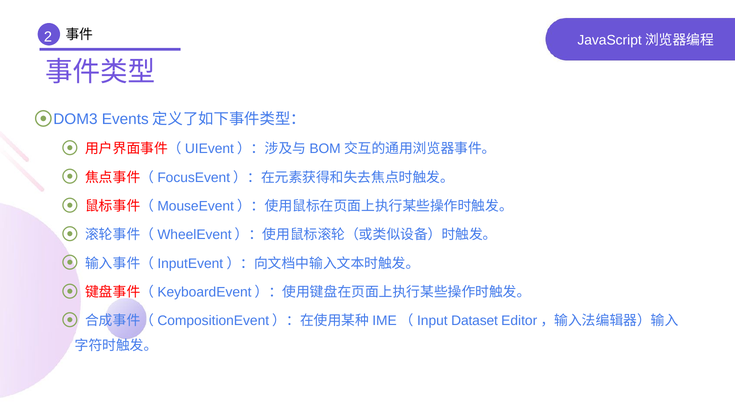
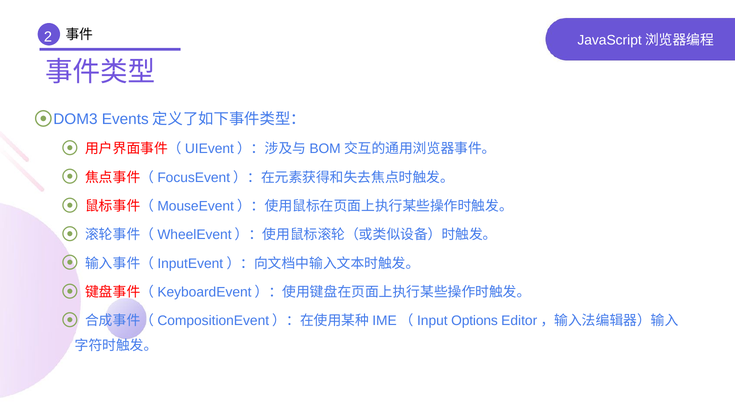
Dataset: Dataset -> Options (475, 320)
